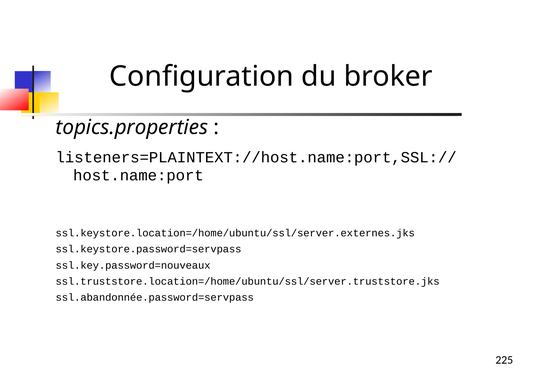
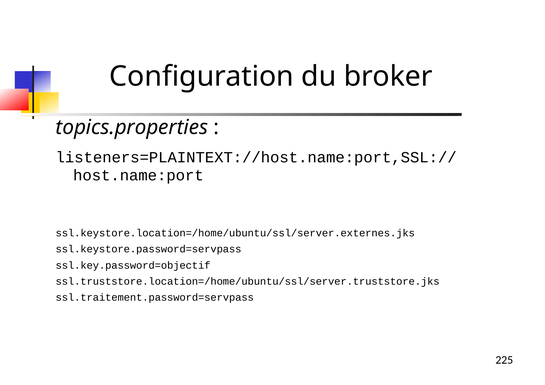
ssl.key.password=nouveaux: ssl.key.password=nouveaux -> ssl.key.password=objectif (133, 266)
ssl.abandonnée.password=servpass: ssl.abandonnée.password=servpass -> ssl.traitement.password=servpass (155, 298)
